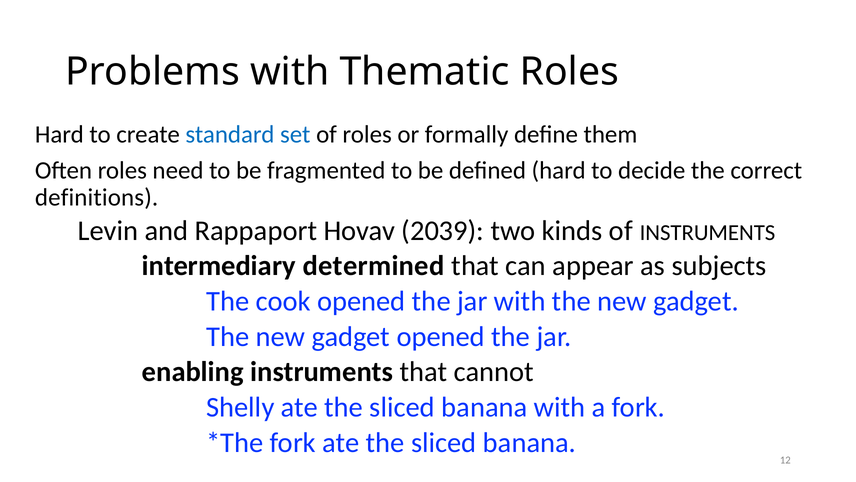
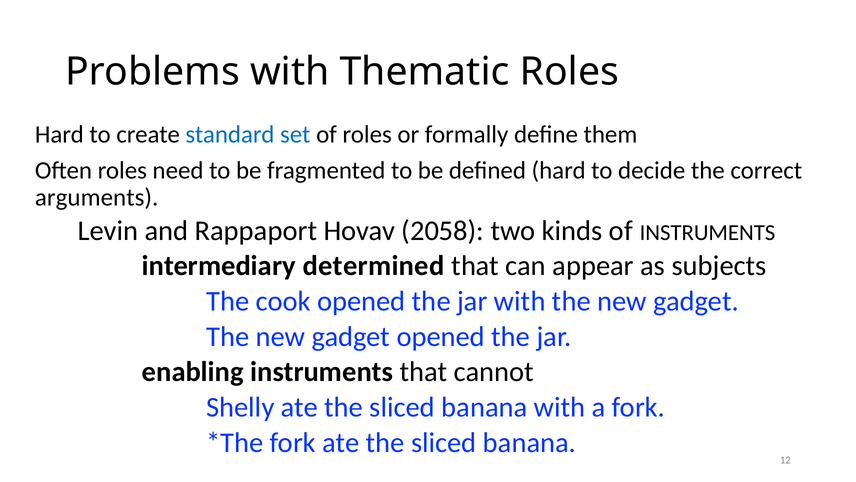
definitions: definitions -> arguments (97, 197)
2039: 2039 -> 2058 (443, 230)
